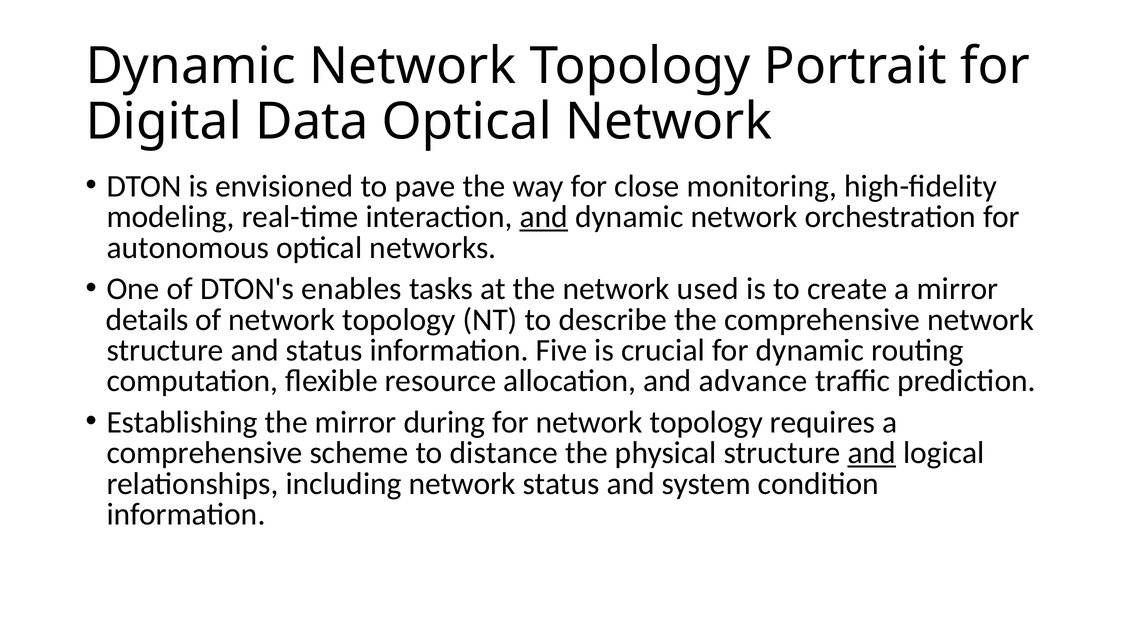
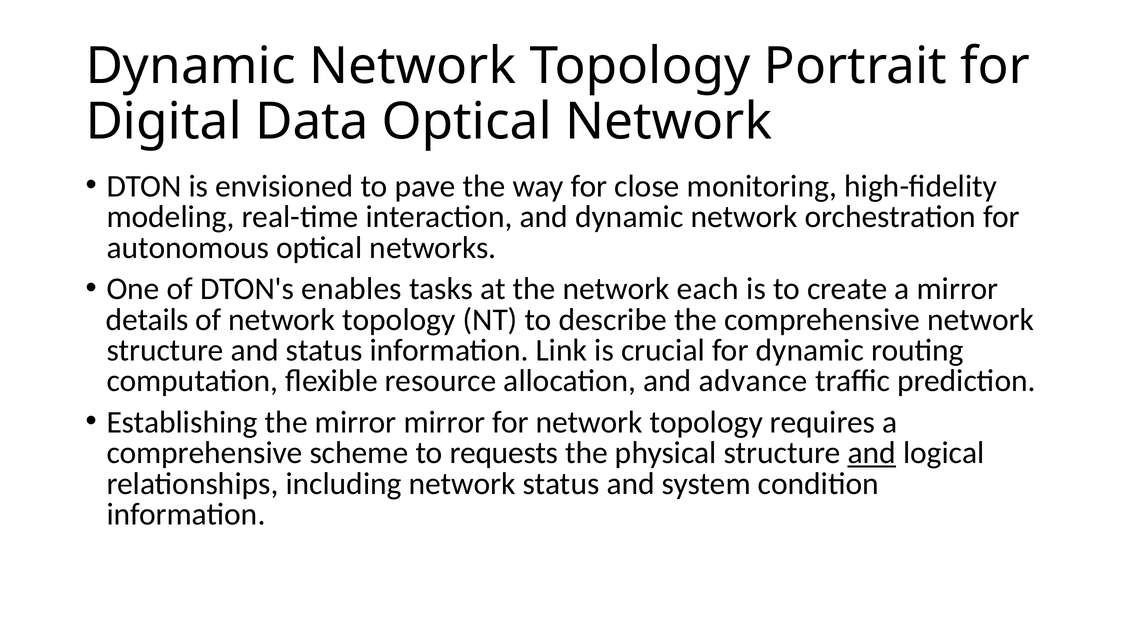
and underline: present -> none (544, 217)
used: used -> each (708, 289)
Five: Five -> Link (561, 350)
mirror during: during -> mirror (444, 422)
distance: distance -> requests (504, 453)
